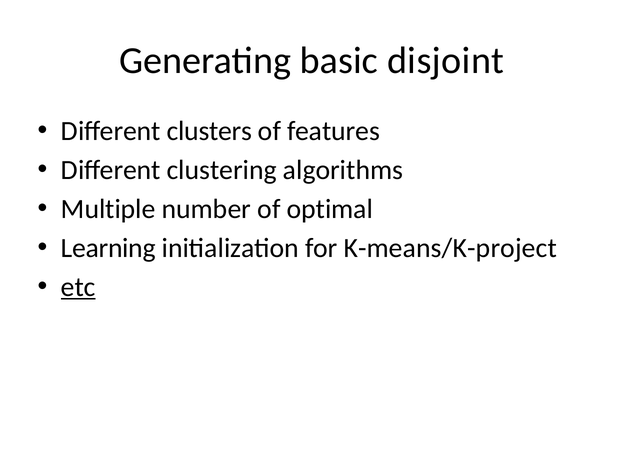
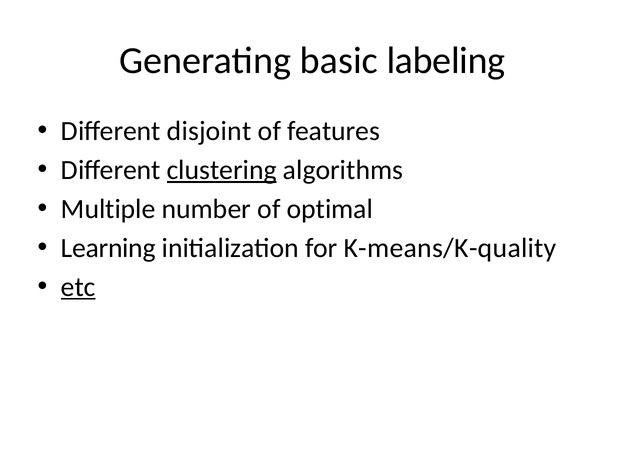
disjoint: disjoint -> labeling (446, 61)
clusters: clusters -> disjoint (209, 131)
clustering underline: none -> present (222, 170)
K-means/K-project: K-means/K-project -> K-means/K-quality (450, 248)
